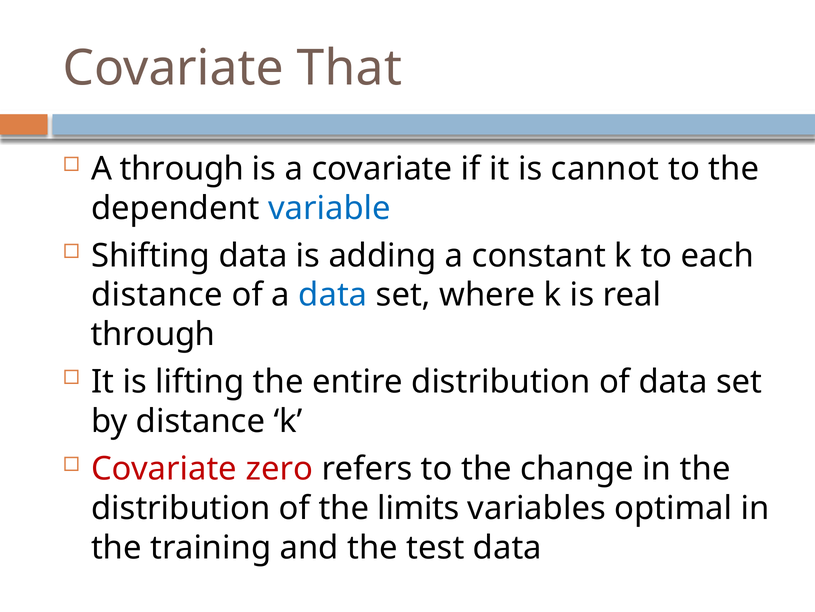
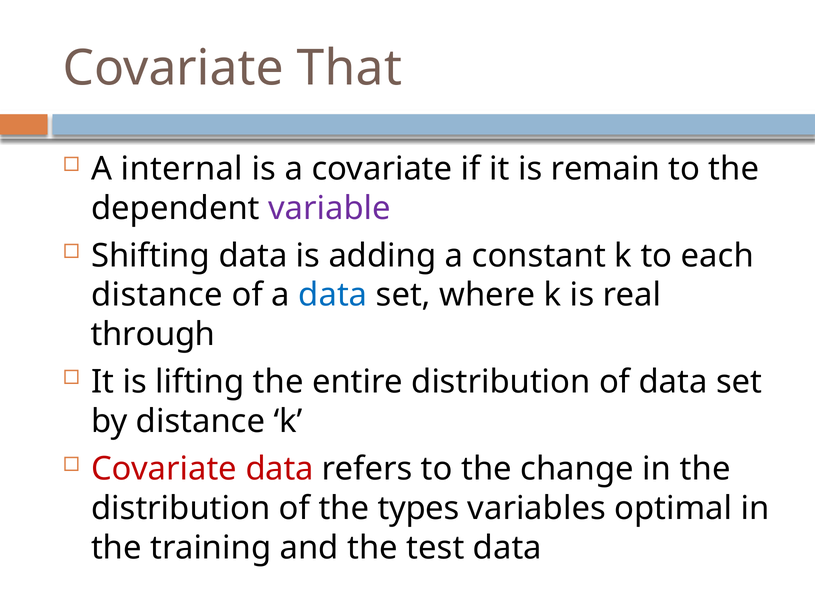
A through: through -> internal (182, 169)
cannot: cannot -> remain (605, 169)
variable colour: blue -> purple (330, 208)
Covariate zero: zero -> data (280, 468)
limits: limits -> types (418, 508)
